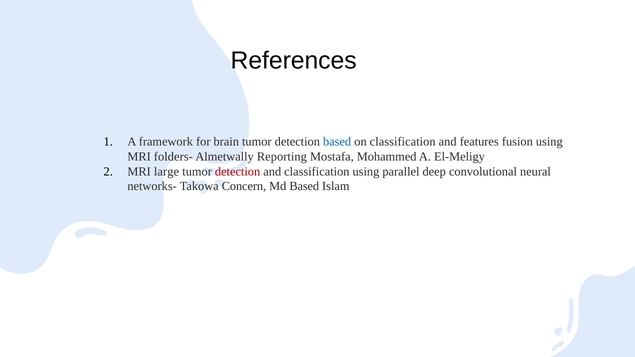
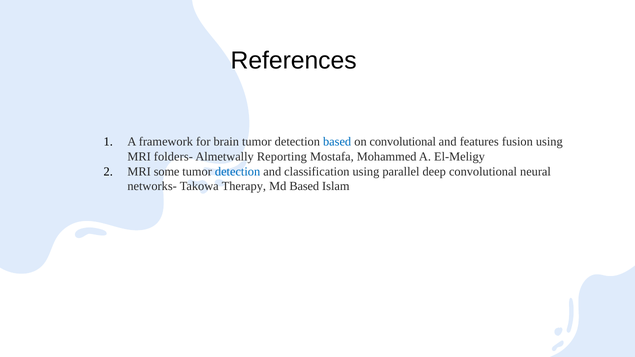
on classification: classification -> convolutional (403, 142)
large: large -> some (167, 172)
detection colour: red -> blue (238, 172)
Concern: Concern -> Therapy (244, 186)
